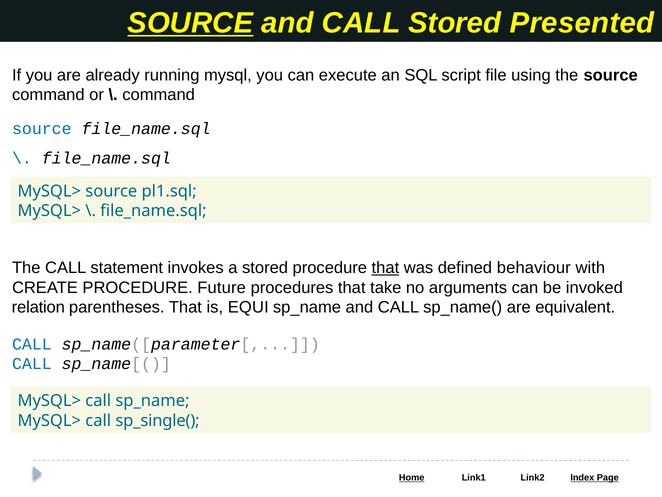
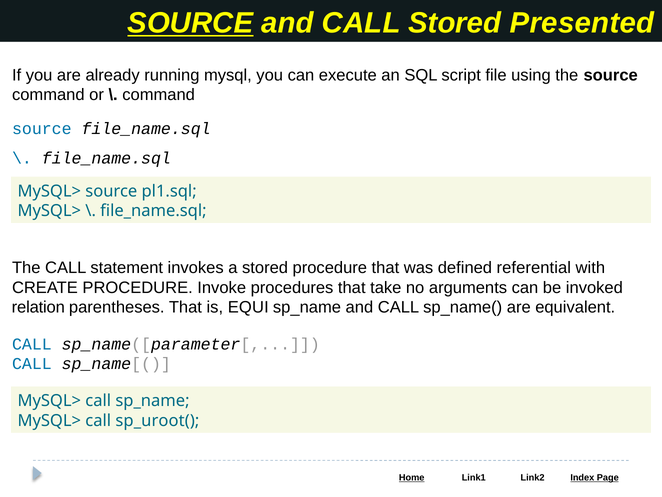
that underline: present -> none (385, 267)
behaviour: behaviour -> referential (534, 267)
Future: Future -> Invoke (222, 287)
sp_single(: sp_single( -> sp_uroot( (157, 420)
